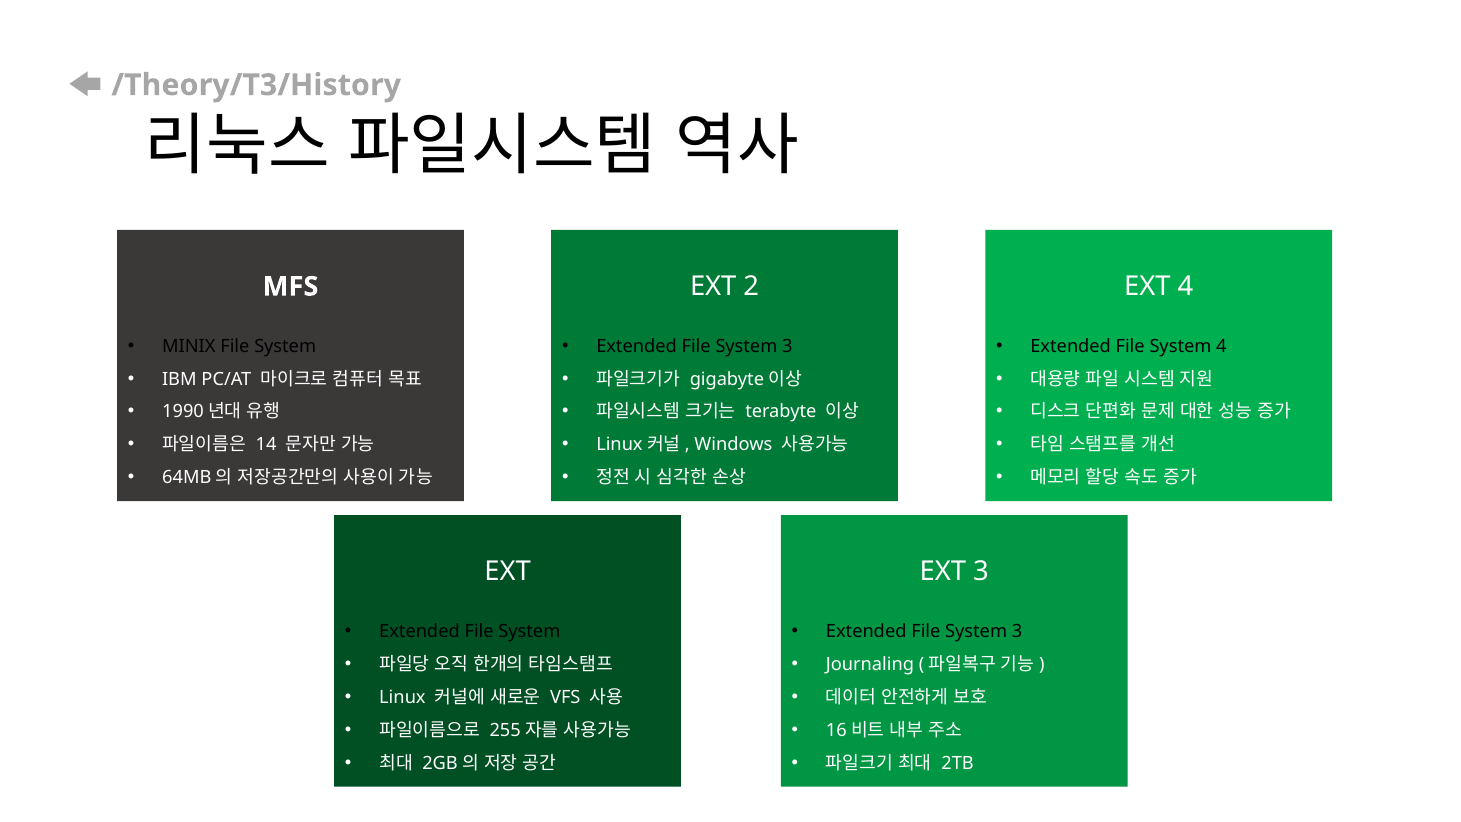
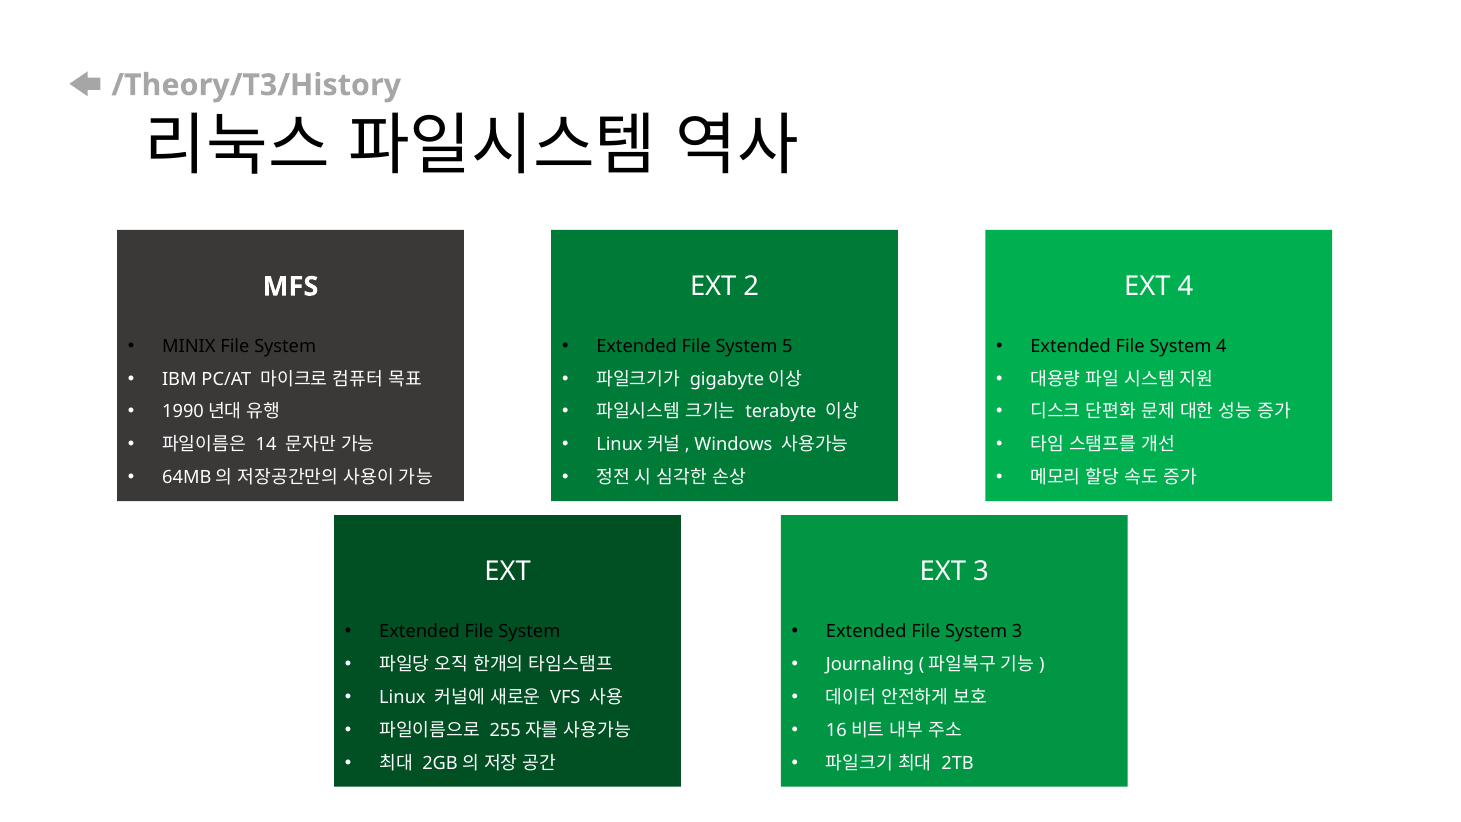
3: 3 -> 5 (787, 346)
